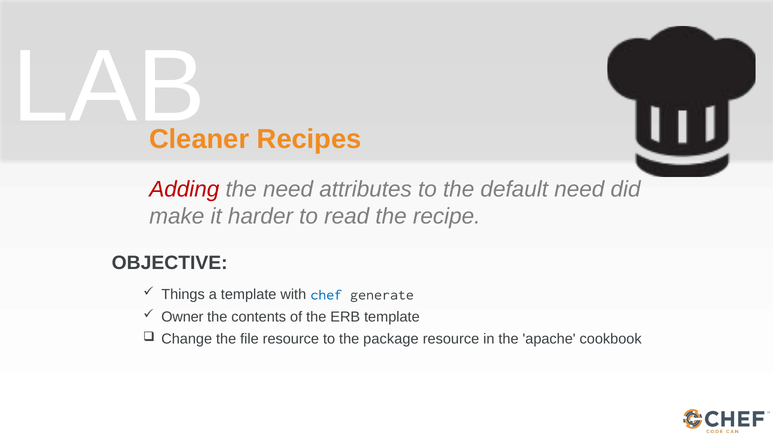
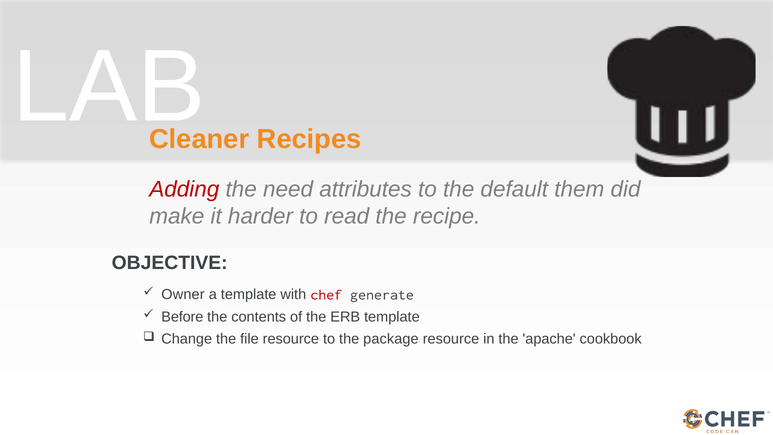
default need: need -> them (579, 189)
Things: Things -> Owner (183, 295)
chef colour: blue -> red (326, 295)
Owner: Owner -> Before (182, 317)
